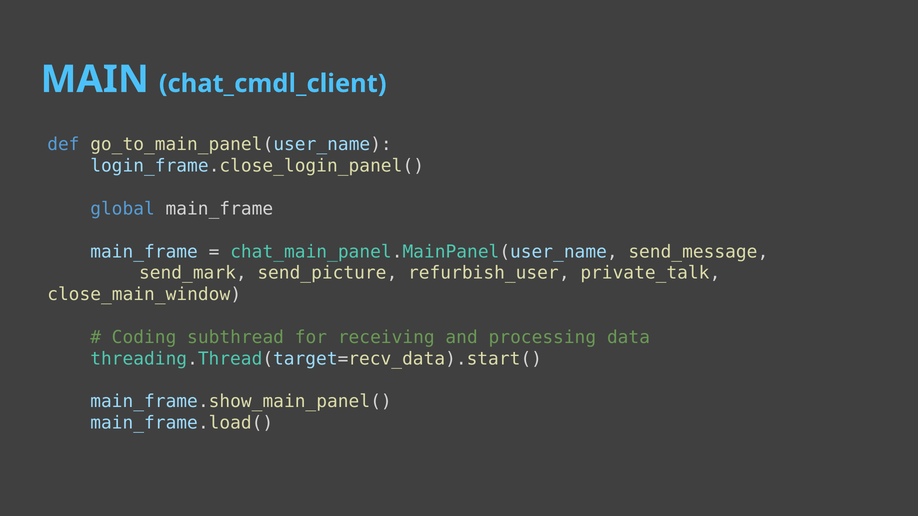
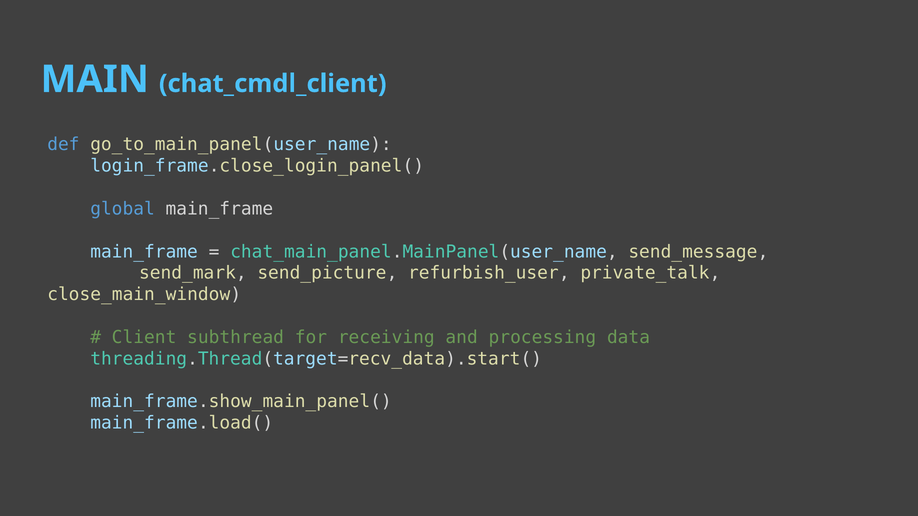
Coding: Coding -> Client (144, 338)
